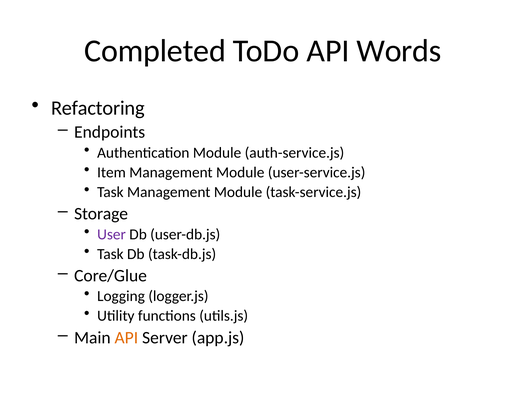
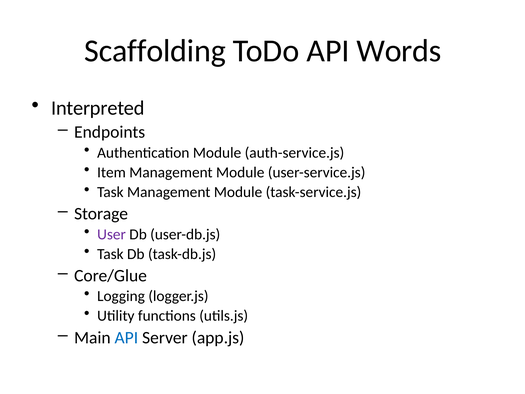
Completed: Completed -> Scaffolding (155, 51)
Refactoring: Refactoring -> Interpreted (98, 108)
API colour: orange -> blue (126, 337)
